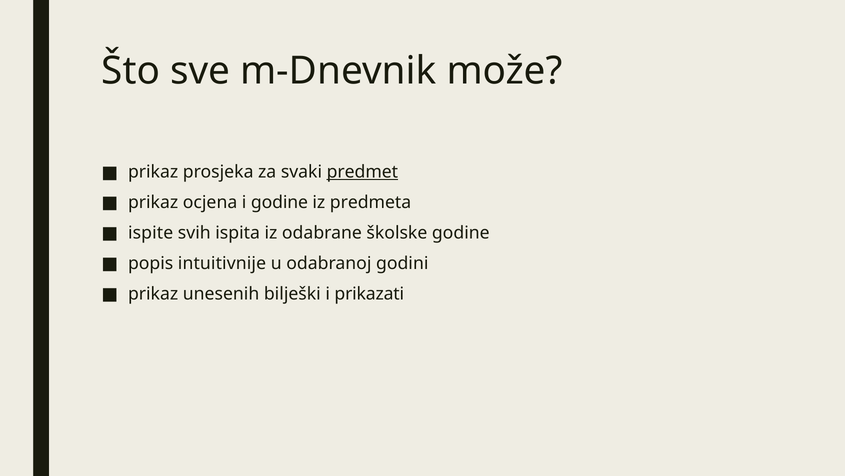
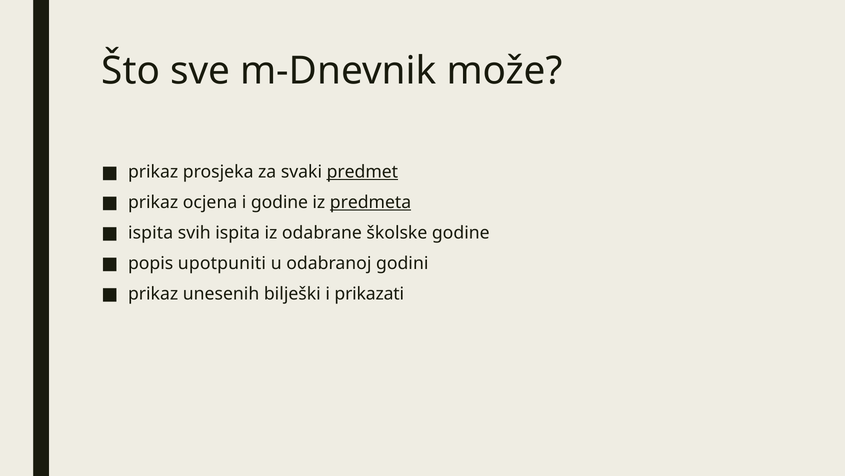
predmeta underline: none -> present (371, 202)
ispite: ispite -> ispita (151, 233)
intuitivnije: intuitivnije -> upotpuniti (222, 263)
